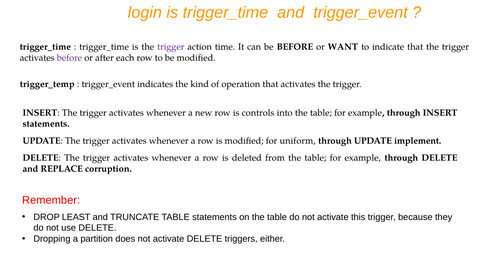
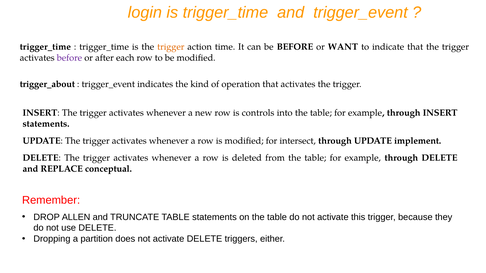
trigger colour: purple -> orange (171, 47)
trigger_temp: trigger_temp -> trigger_about (47, 84)
uniform: uniform -> intersect (298, 141)
corruption: corruption -> conceptual (108, 169)
LEAST: LEAST -> ALLEN (76, 217)
